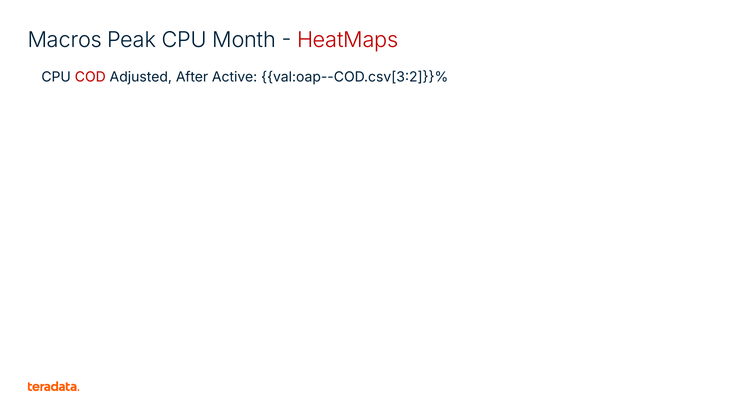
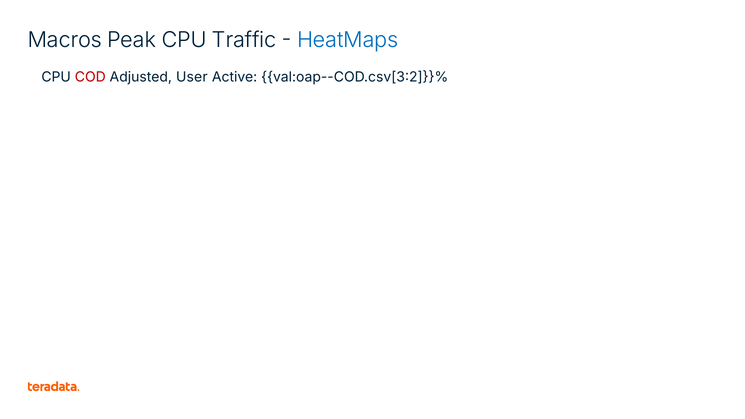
Month: Month -> Traffic (244, 40)
HeatMaps colour: red -> blue (348, 40)
After: After -> User (192, 77)
